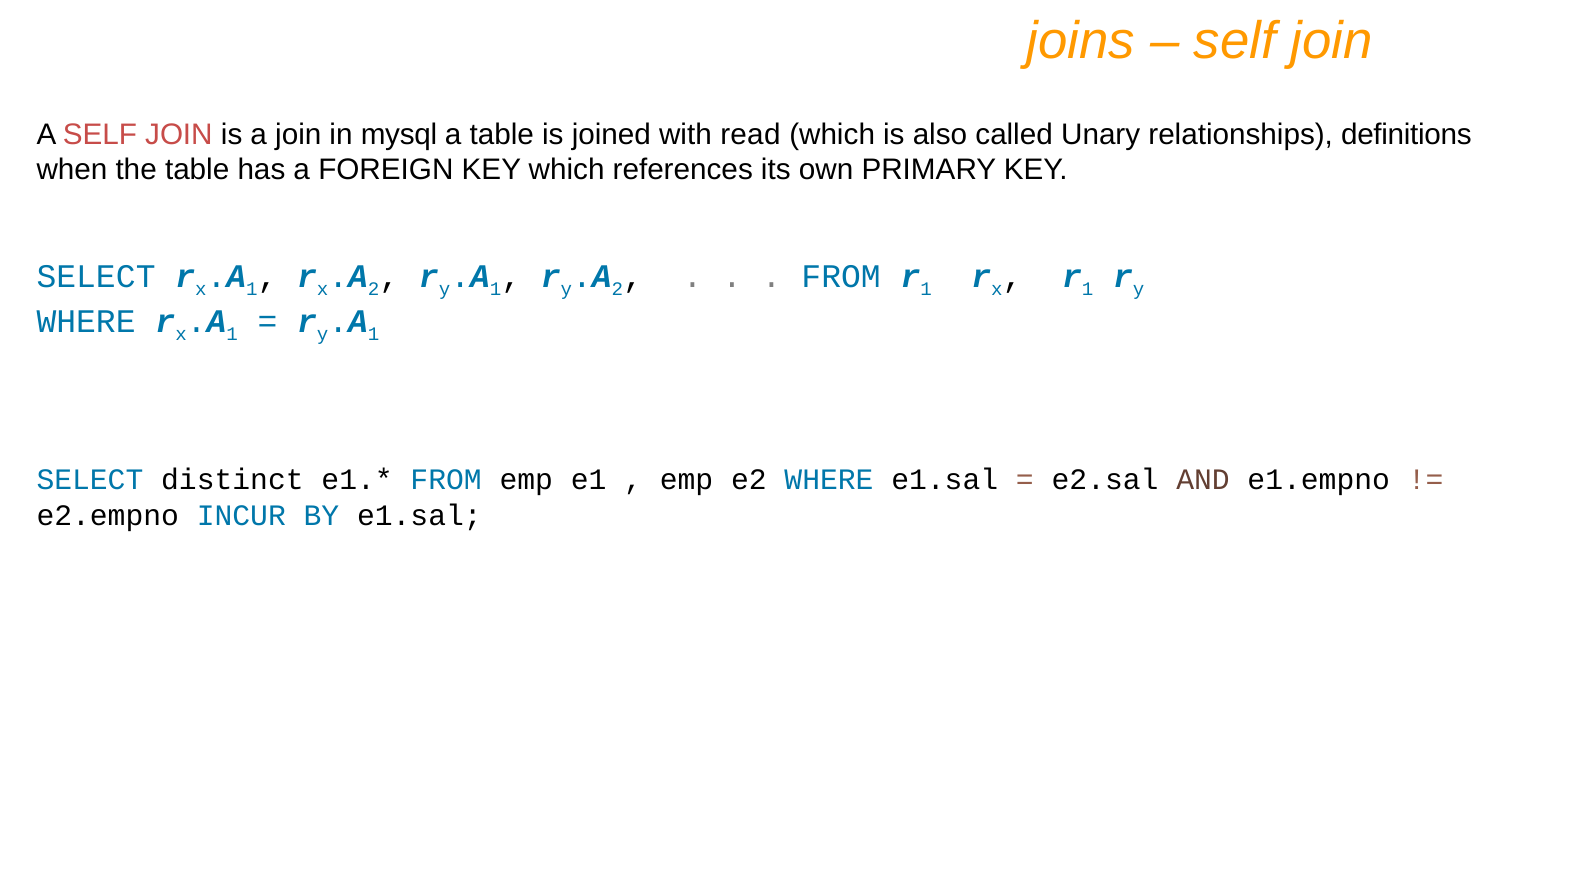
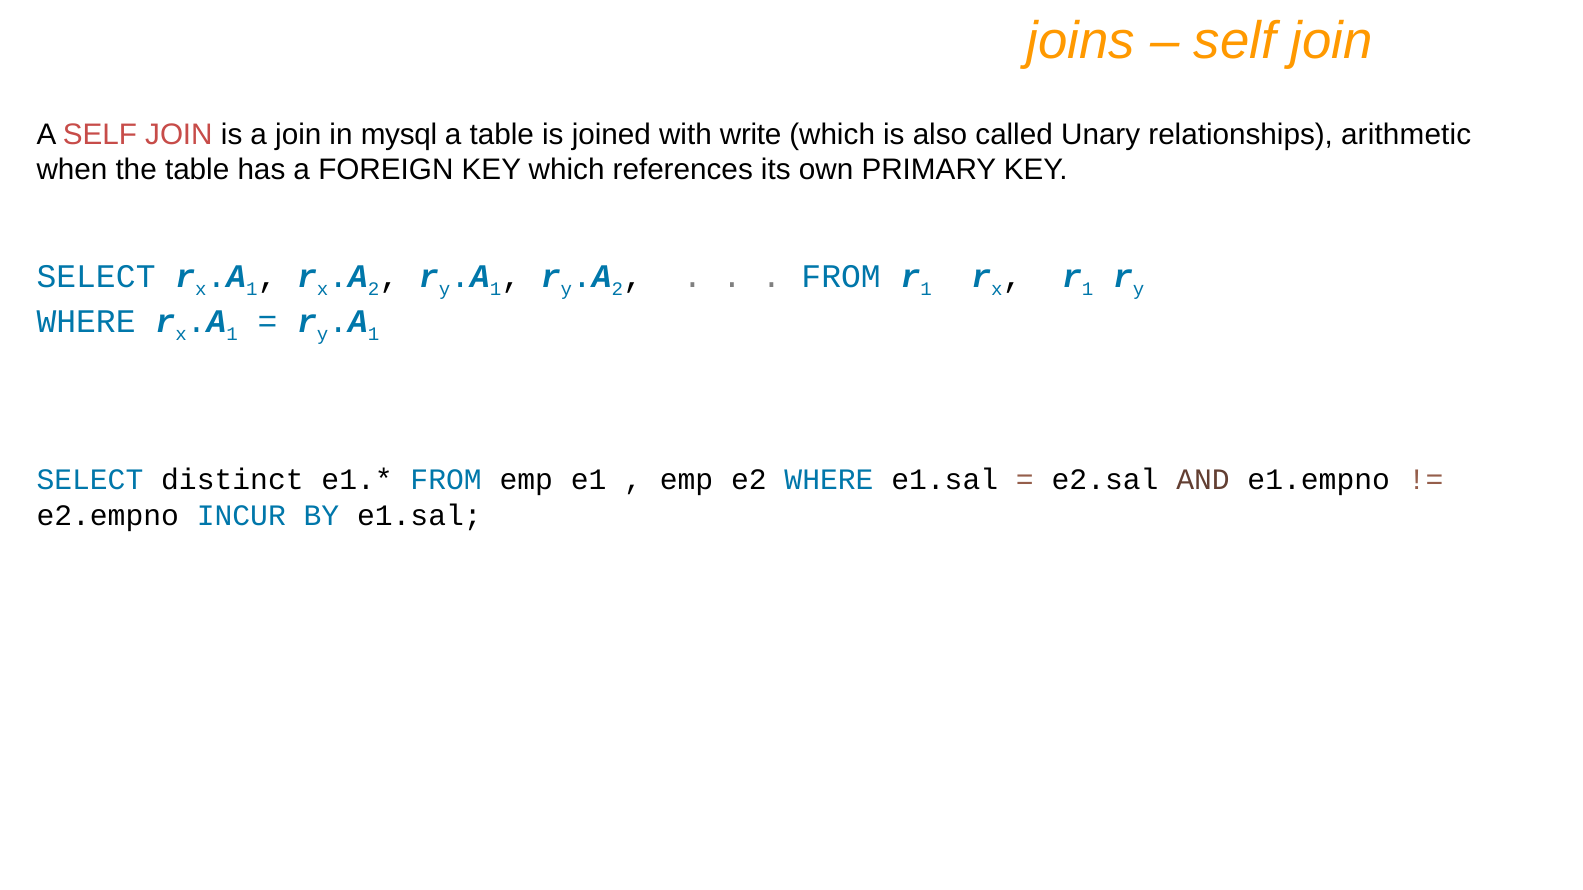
read: read -> write (751, 134)
definitions: definitions -> arithmetic (1406, 134)
